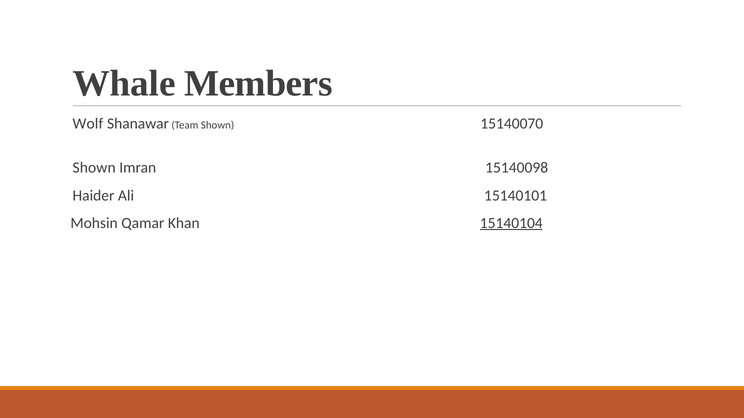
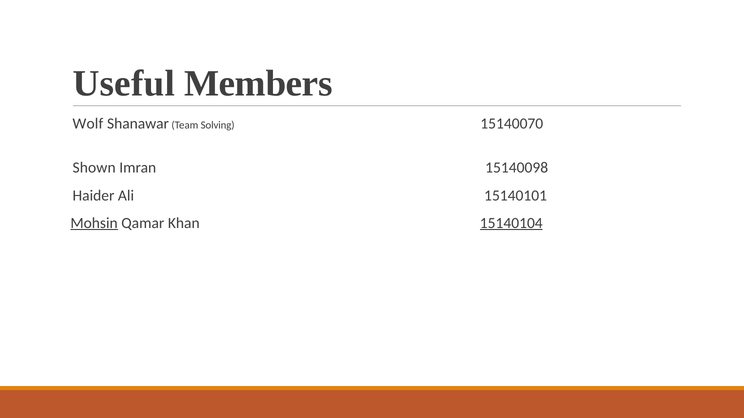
Whale: Whale -> Useful (124, 83)
Team Shown: Shown -> Solving (218, 125)
Mohsin underline: none -> present (94, 223)
